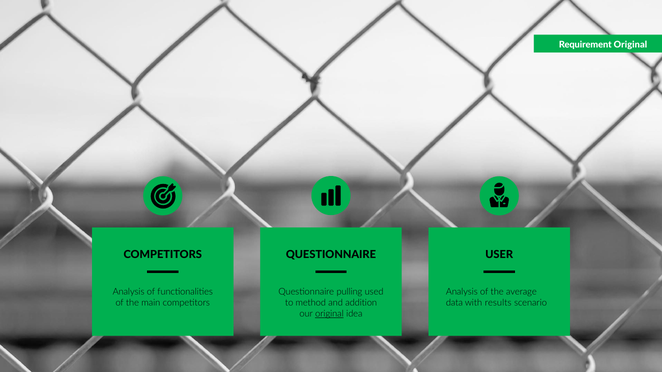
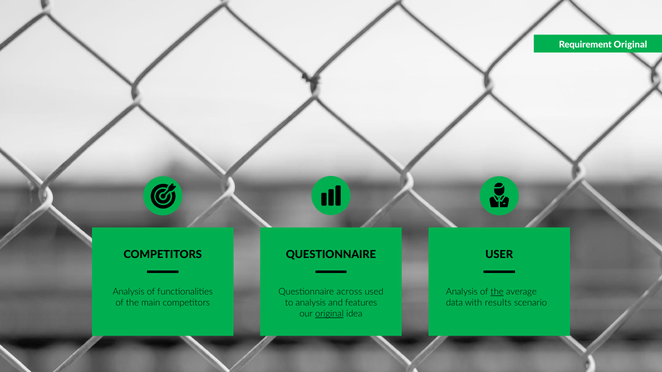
pulling: pulling -> across (349, 292)
the underline: none -> present (497, 292)
to method: method -> analysis (311, 303)
addition: addition -> features (361, 303)
